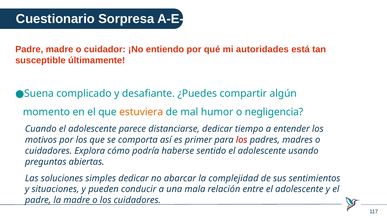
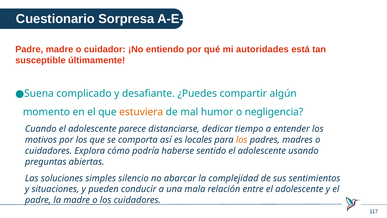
primer: primer -> locales (198, 140)
los colour: red -> orange (242, 140)
simples dedicar: dedicar -> silencio (134, 178)
